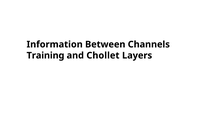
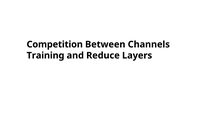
Information: Information -> Competition (55, 44)
Chollet: Chollet -> Reduce (103, 55)
